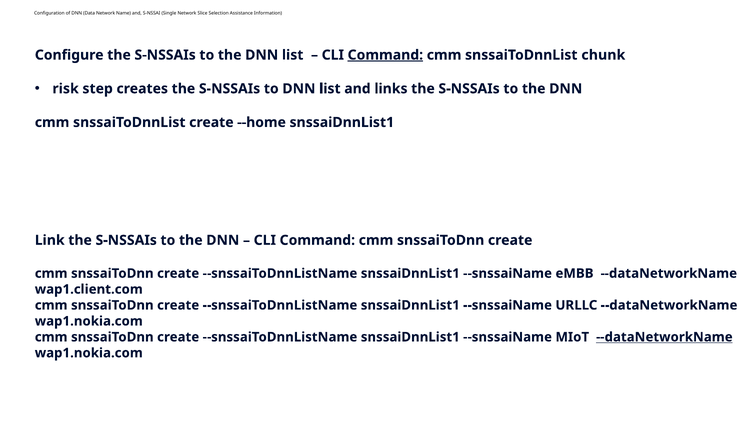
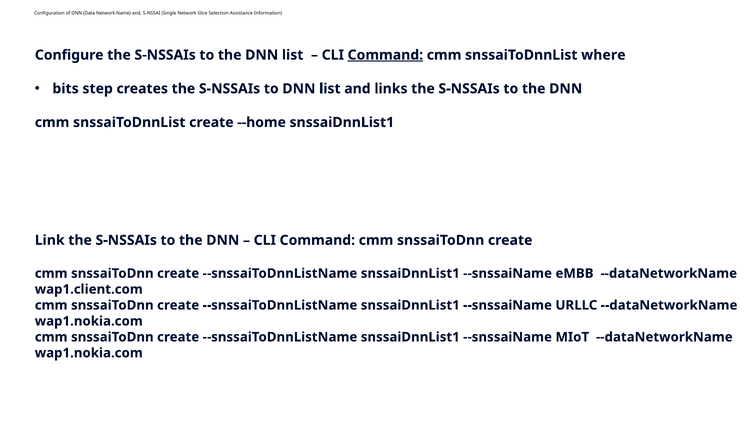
chunk: chunk -> where (603, 55)
risk: risk -> bits (66, 89)
--dataNetworkName underline: present -> none (664, 337)
